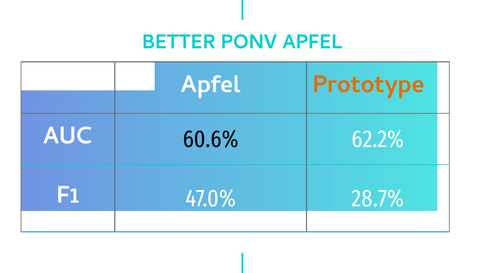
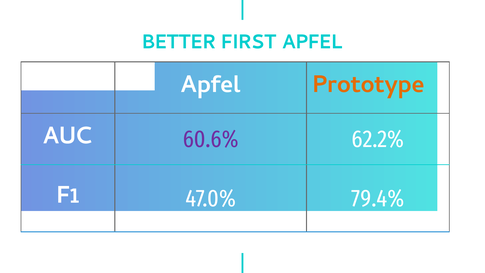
PONV: PONV -> FIRST (249, 42)
60.6% colour: black -> purple (211, 139)
28.7%: 28.7% -> 79.4% (378, 198)
